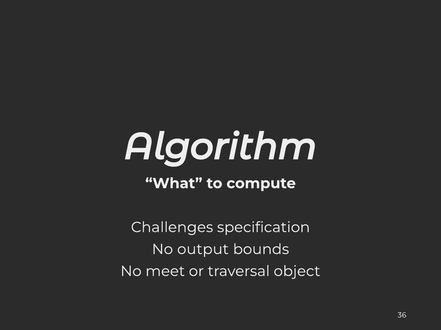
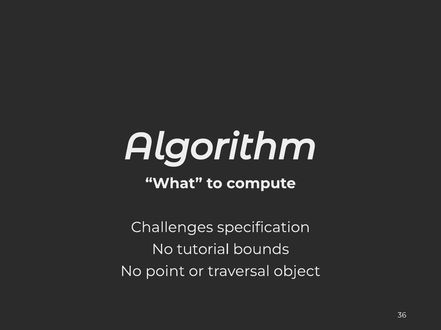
output: output -> tutorial (203, 250)
meet: meet -> point (165, 272)
